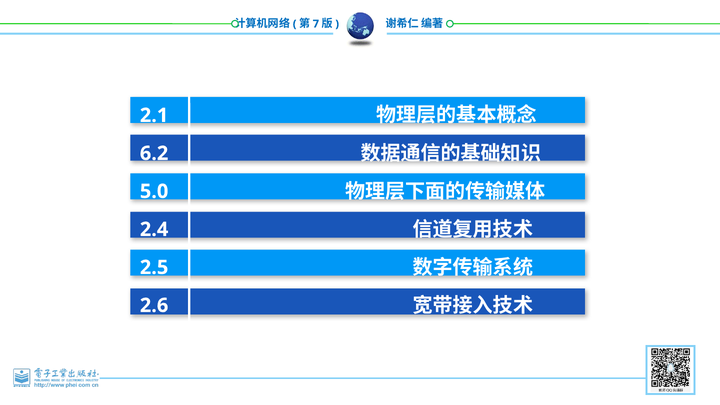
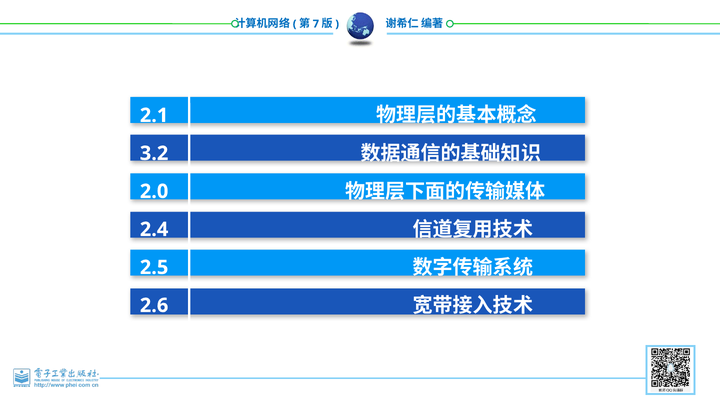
6.2: 6.2 -> 3.2 (154, 153)
5.0: 5.0 -> 2.0 (154, 191)
